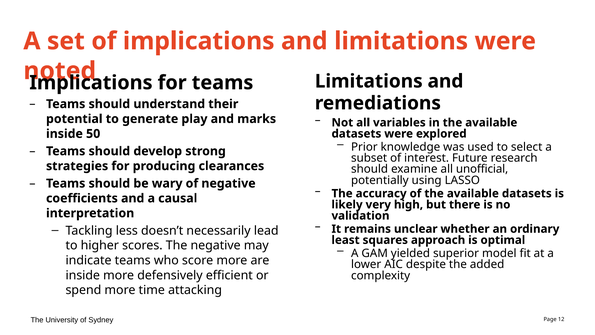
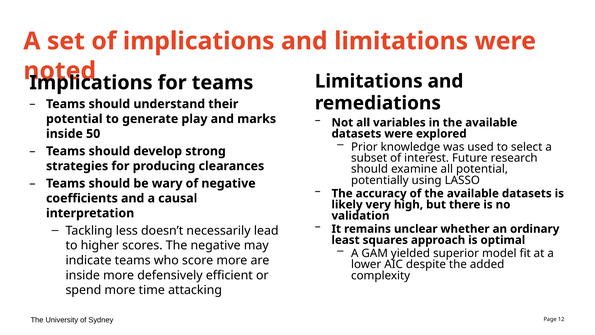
all unofficial: unofficial -> potential (482, 169)
